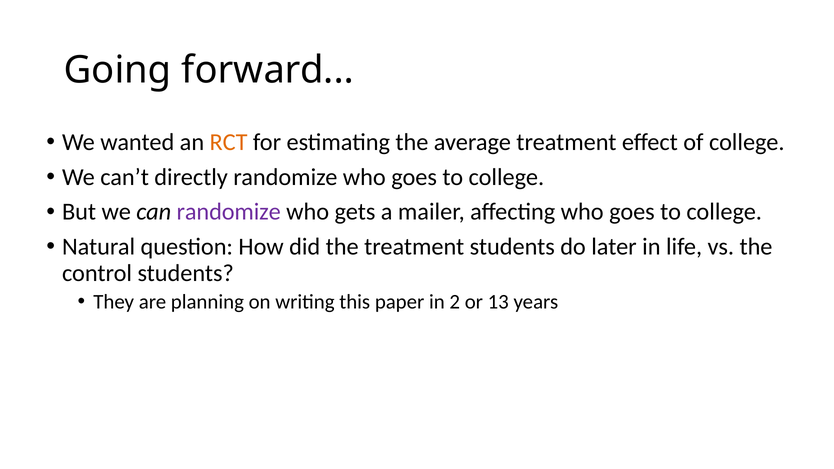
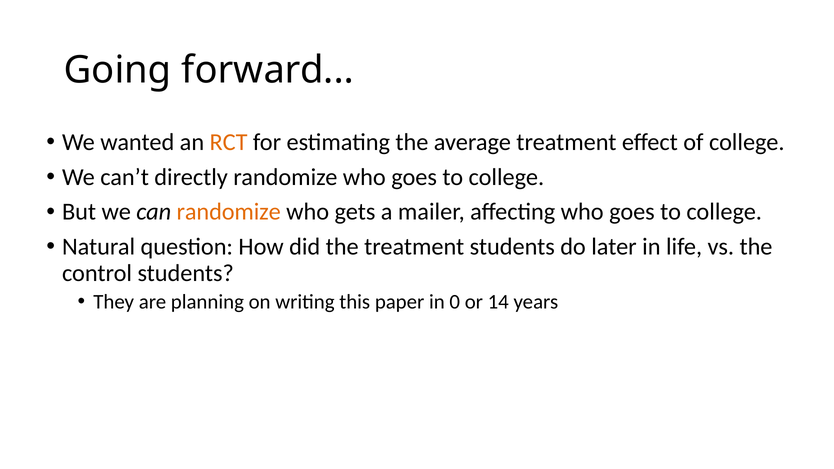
randomize colour: purple -> orange (229, 212)
2: 2 -> 0 (455, 302)
13: 13 -> 14 (498, 302)
